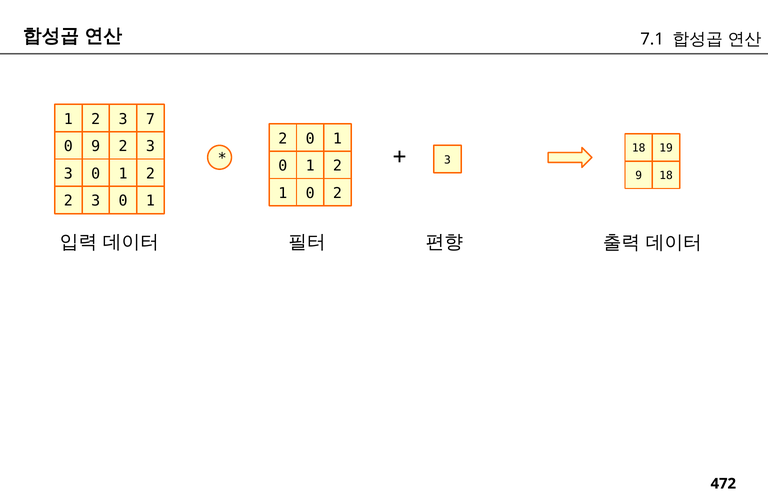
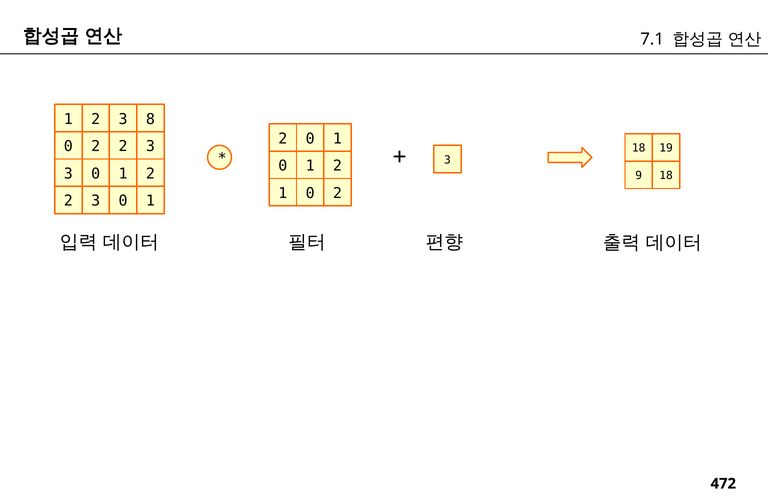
7: 7 -> 8 (150, 119)
9: 9 -> 2 (96, 147)
